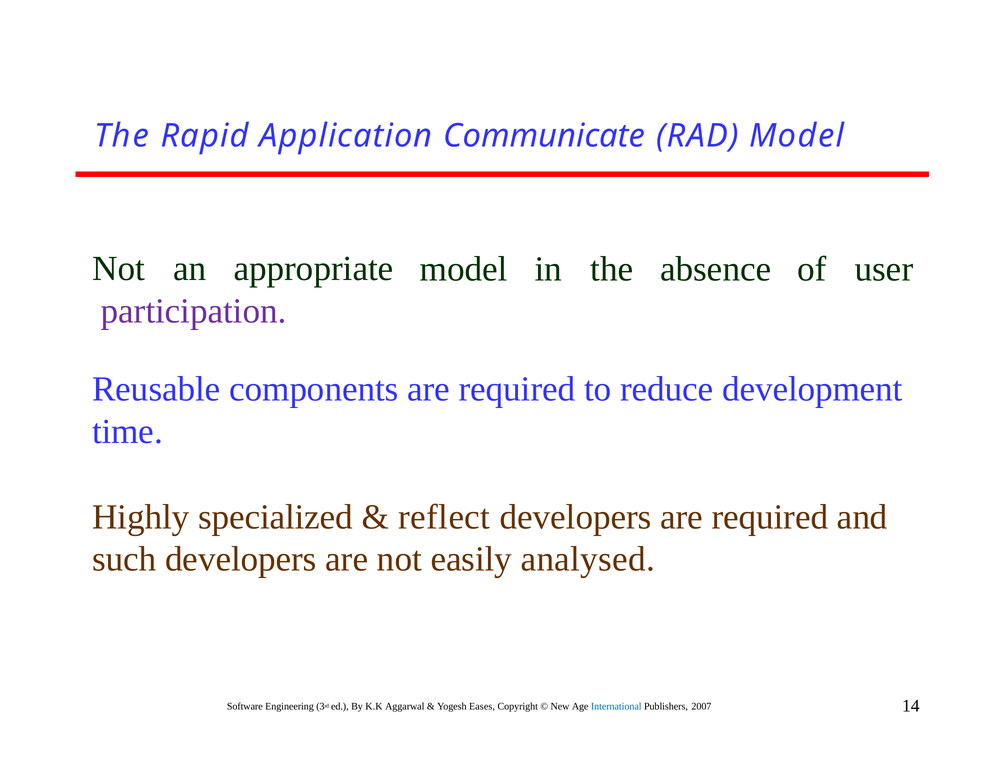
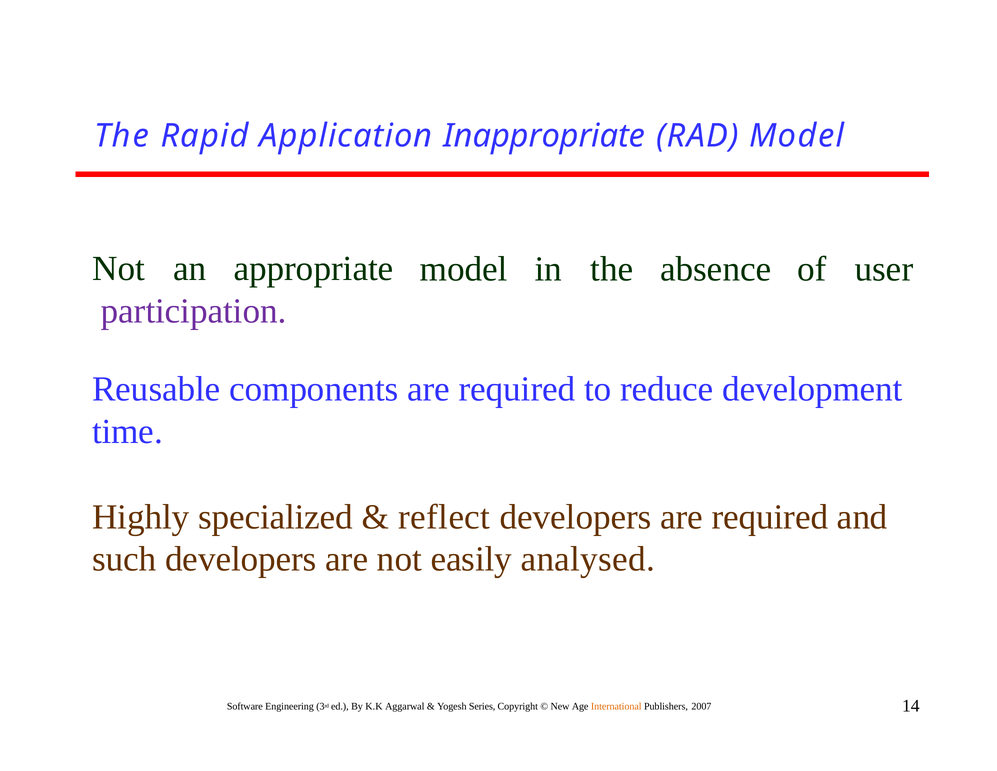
Communicate: Communicate -> Inappropriate (544, 136)
Eases: Eases -> Series (482, 706)
International colour: blue -> orange (616, 706)
